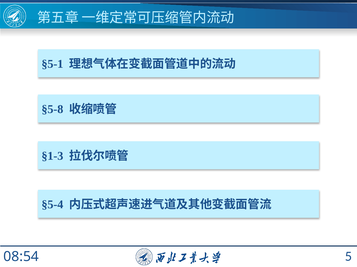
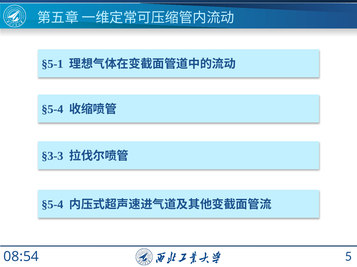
§5-8: §5-8 -> §5-4 (52, 110)
§1-3: §1-3 -> §3-3 (52, 156)
